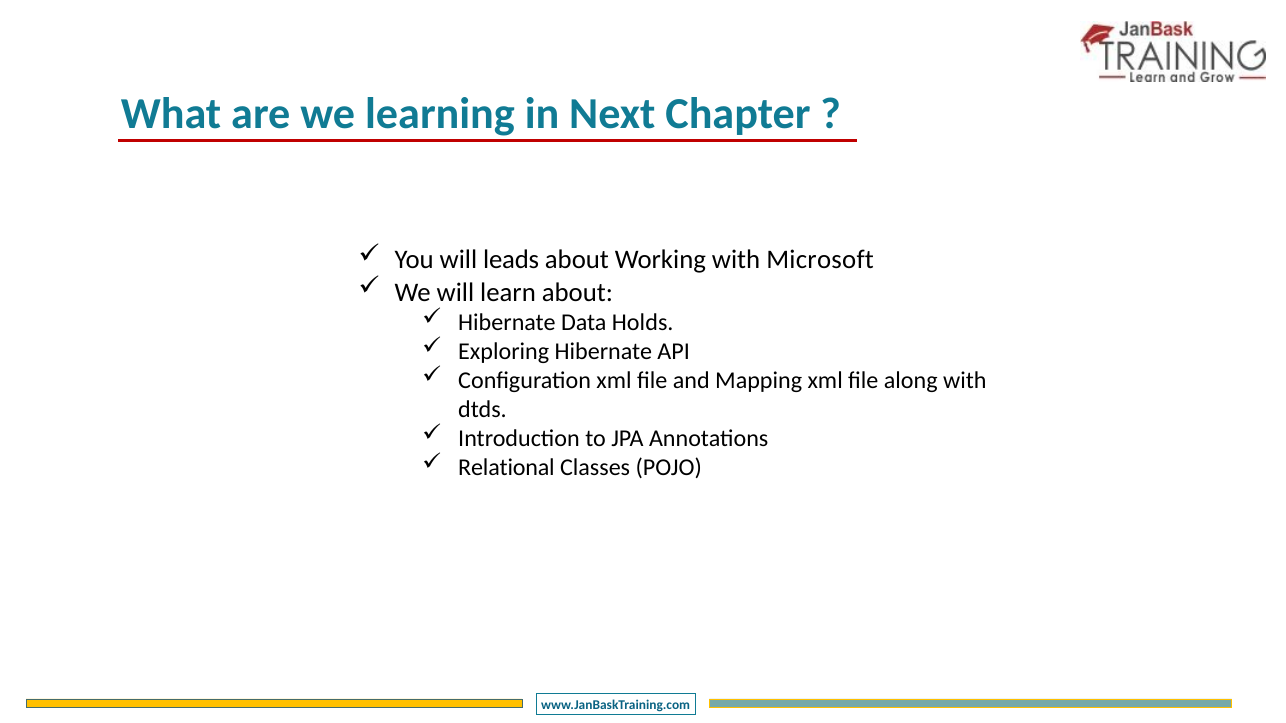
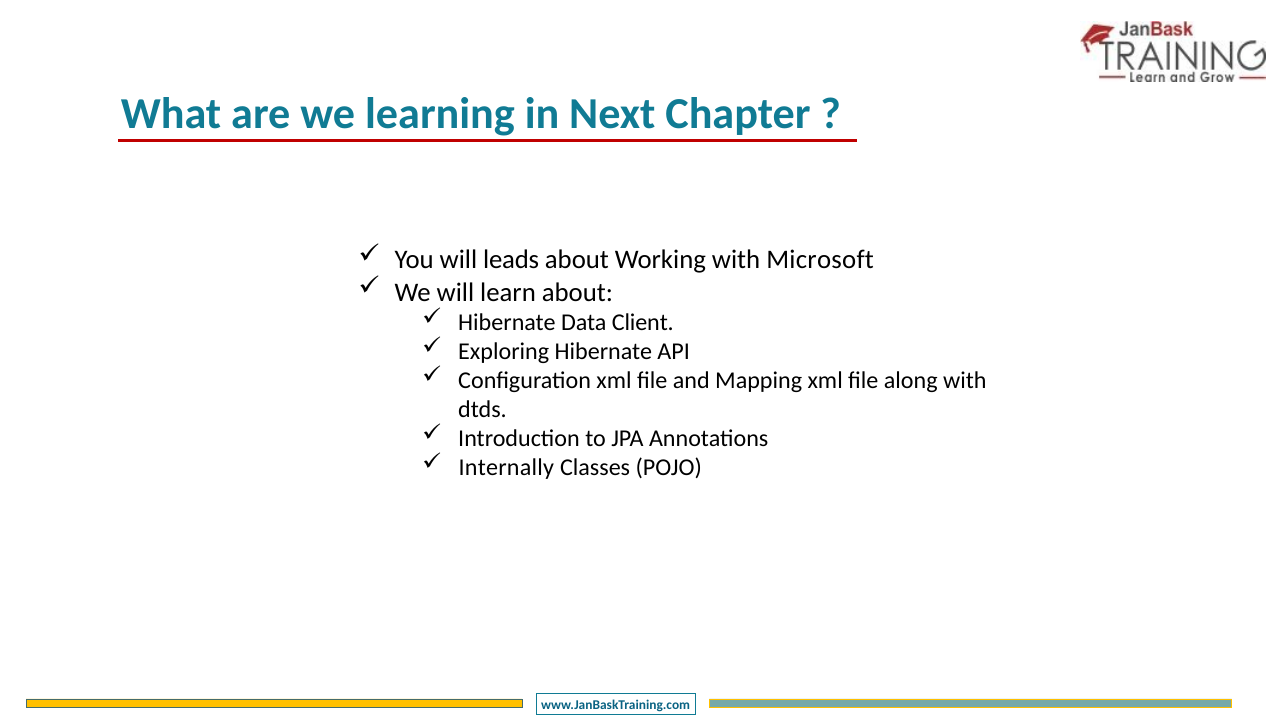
Holds: Holds -> Client (643, 323)
Relational: Relational -> Internally (506, 467)
